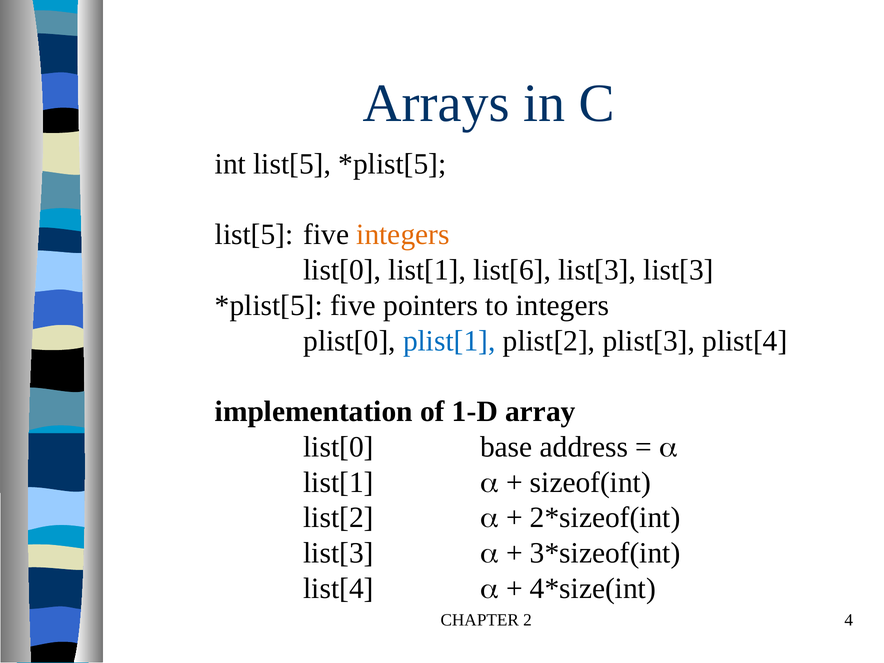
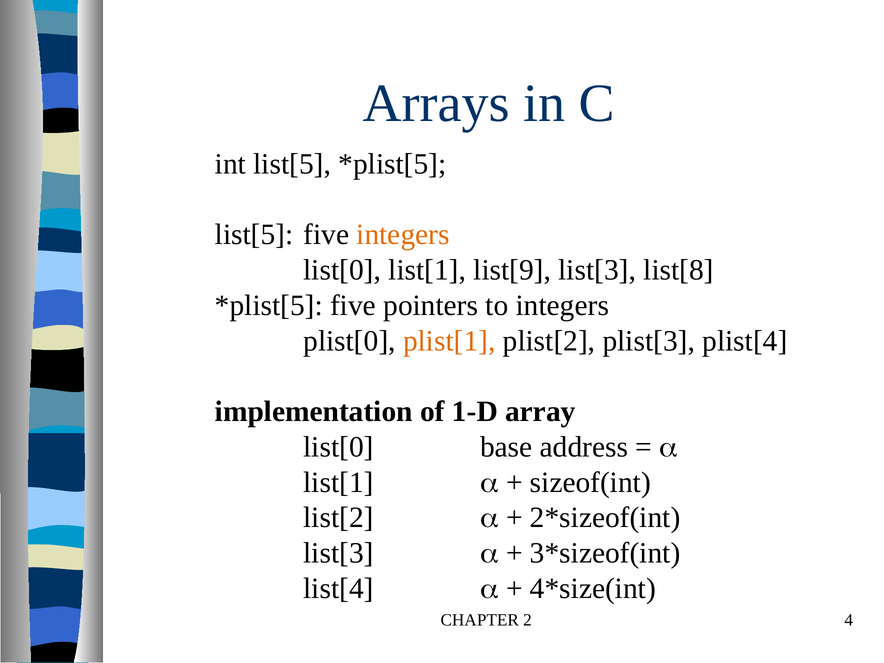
list[6: list[6 -> list[9 (512, 270)
list[3 list[3: list[3 -> list[8 (679, 270)
plist[1 colour: blue -> orange (449, 341)
